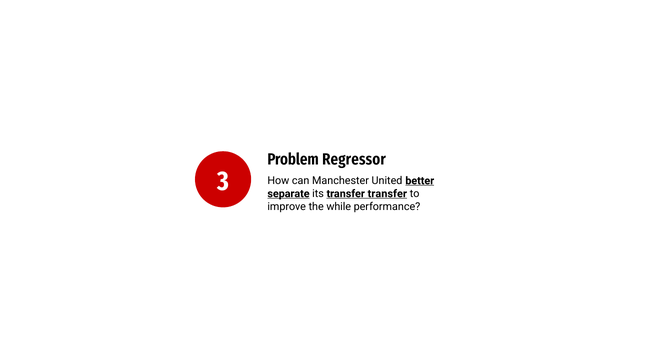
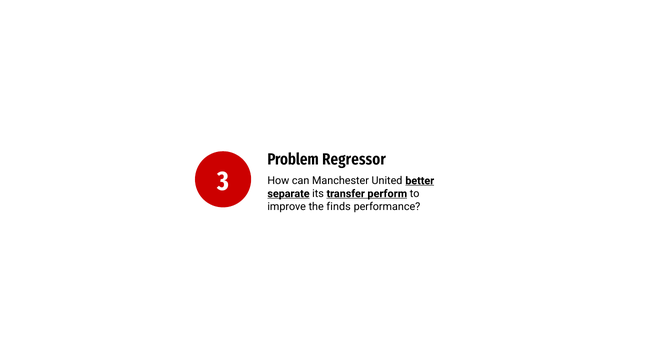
transfer transfer: transfer -> perform (387, 194)
while: while -> finds (339, 207)
